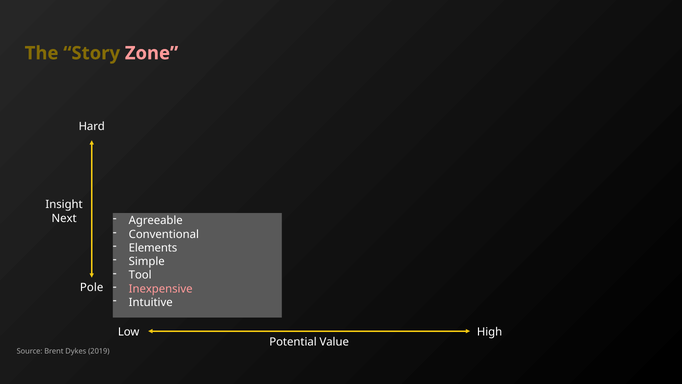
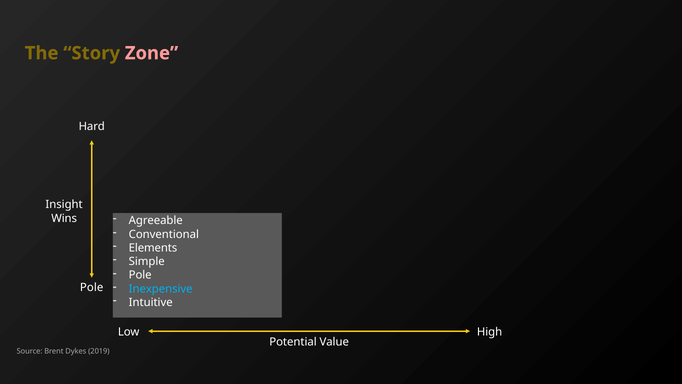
Next: Next -> Wins (64, 218)
Tool: Tool -> Pole (140, 275)
Inexpensive colour: pink -> light blue (161, 289)
